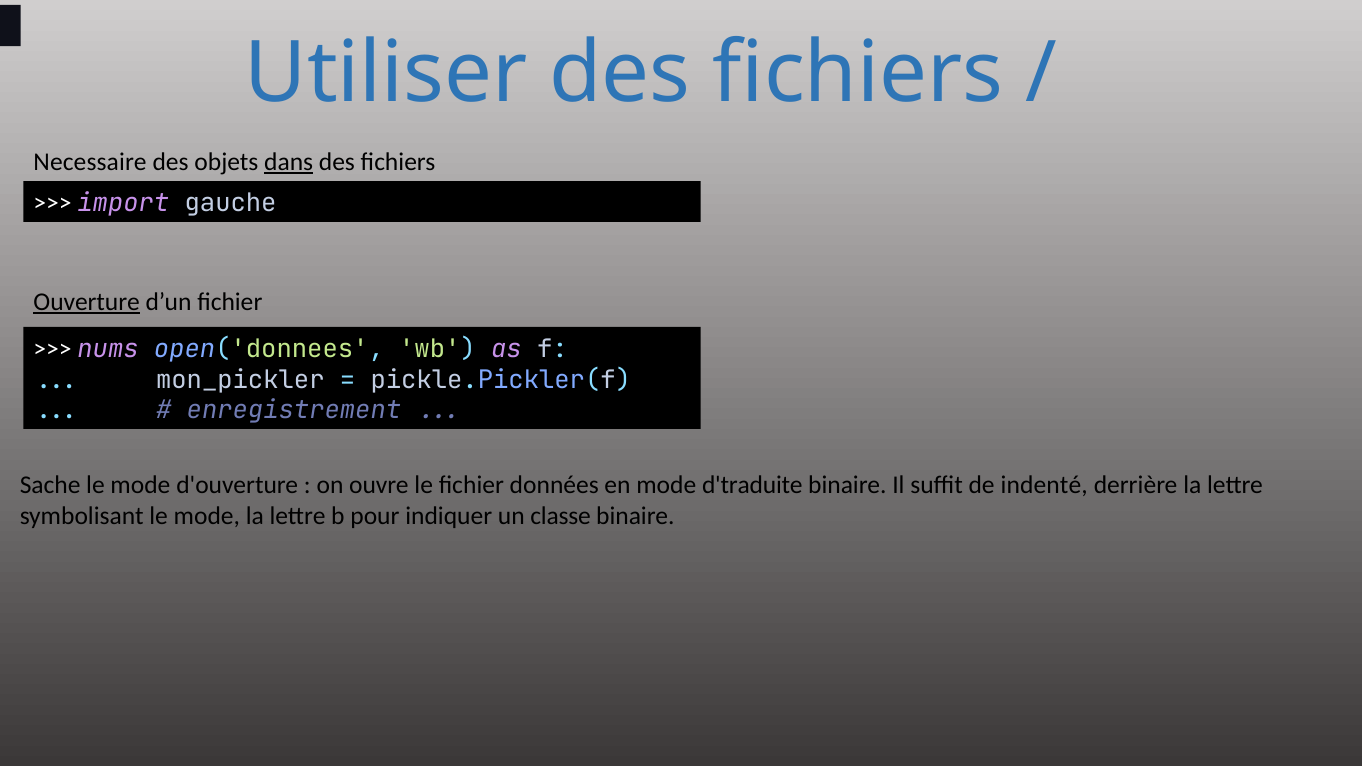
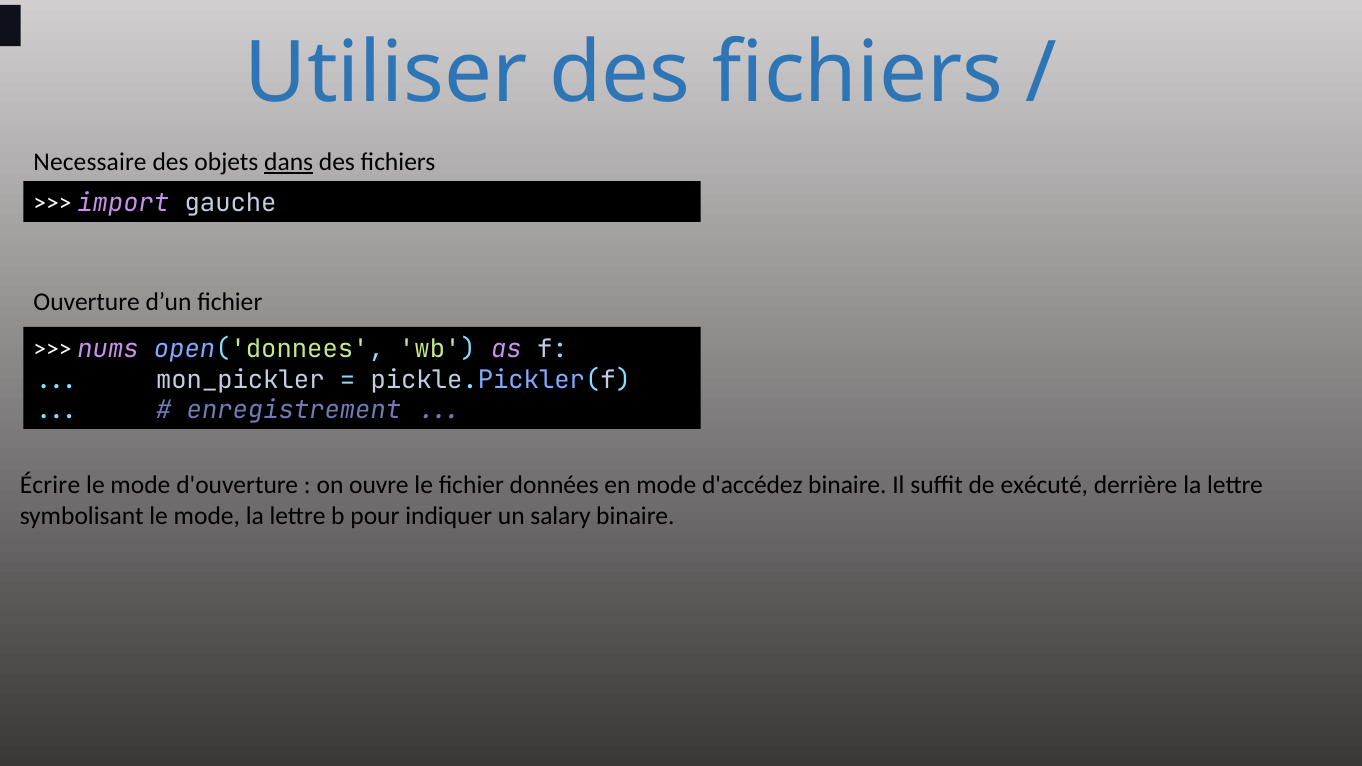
Ouverture underline: present -> none (87, 302)
Sache: Sache -> Écrire (50, 485)
d'traduite: d'traduite -> d'accédez (752, 485)
indenté: indenté -> exécuté (1044, 485)
classe: classe -> salary (561, 516)
